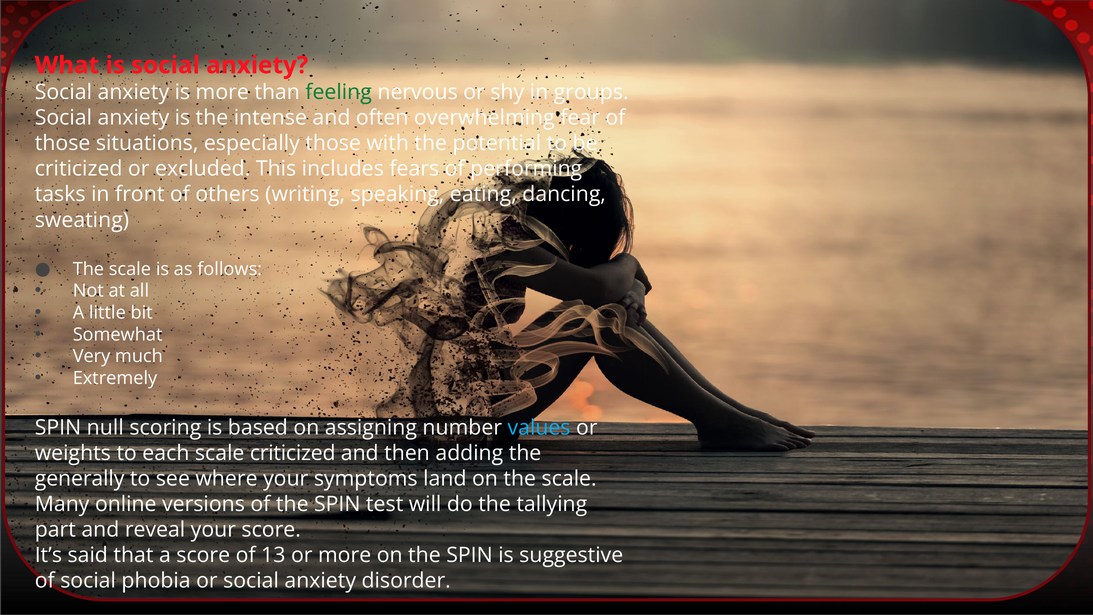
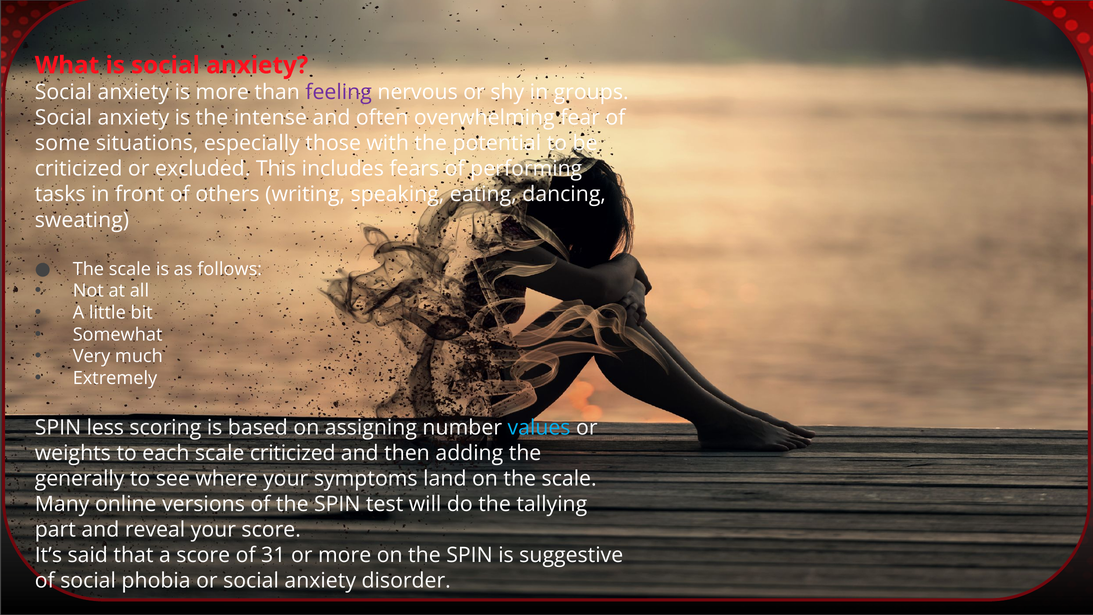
feeling colour: green -> purple (339, 92)
those: those -> some (62, 143)
null: null -> less (105, 428)
13: 13 -> 31 (273, 555)
